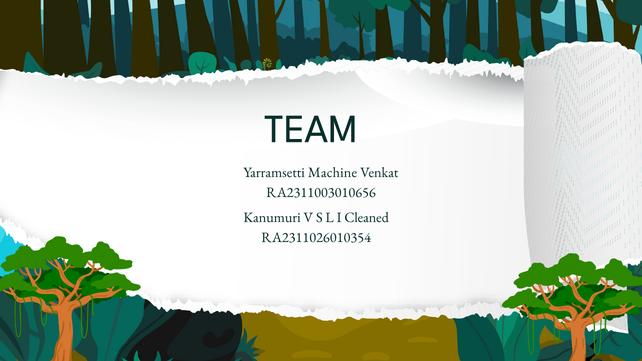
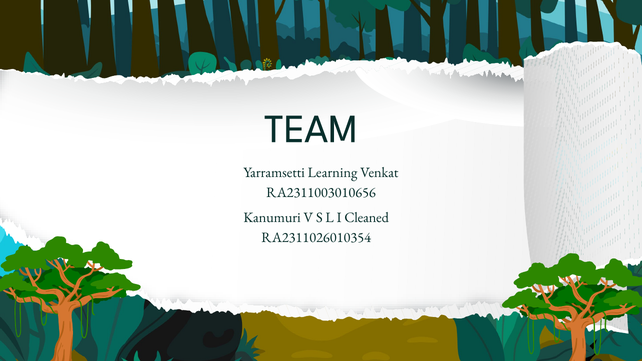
Machine: Machine -> Learning (333, 173)
